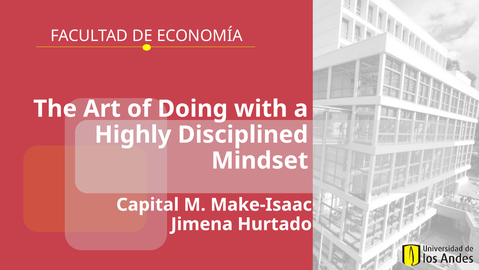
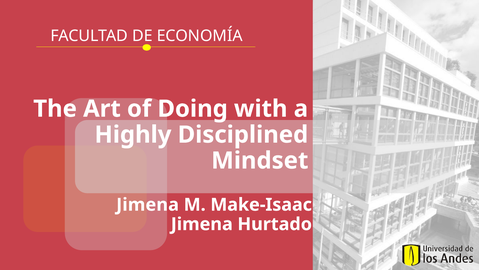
Capital: Capital -> Jimena (148, 204)
